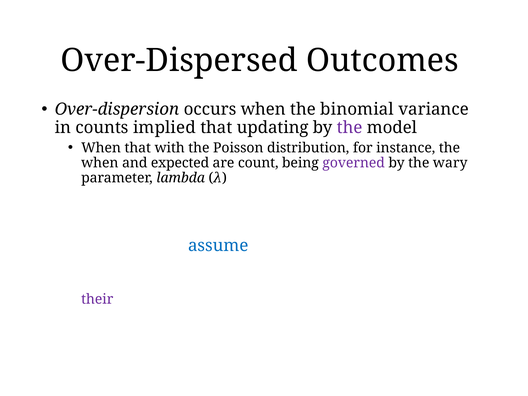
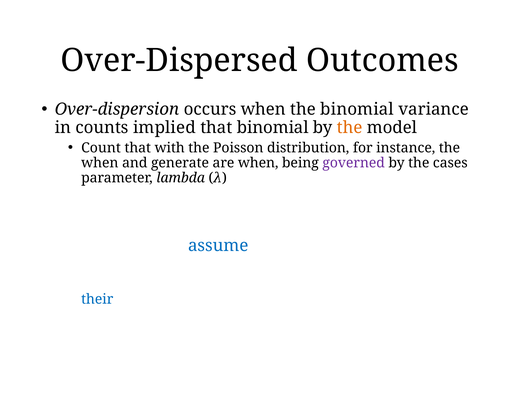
that updating: updating -> binomial (273, 127)
the colour: purple -> orange (350, 127)
When: When -> Count (101, 148)
and expected: expected -> generate (180, 163)
are count: count -> when (258, 163)
the wary: wary -> cases (450, 163)
their colour: purple -> blue (97, 299)
